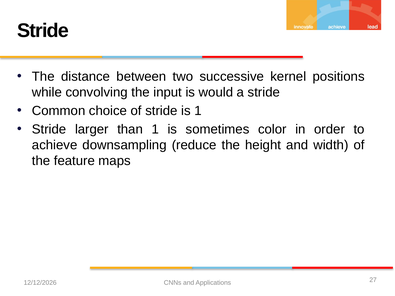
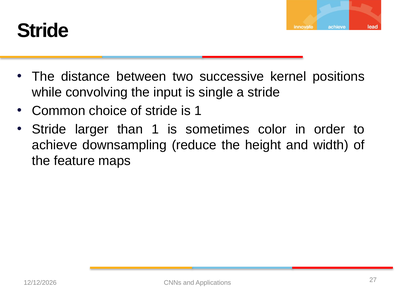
would: would -> single (216, 92)
